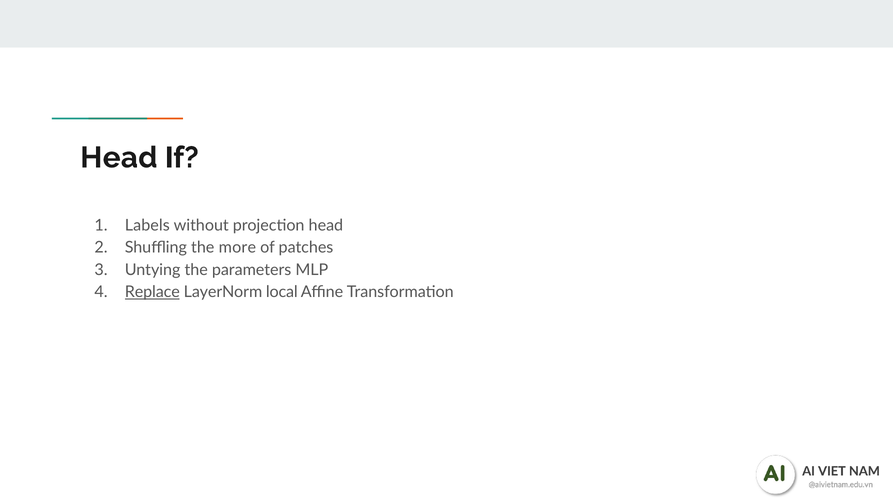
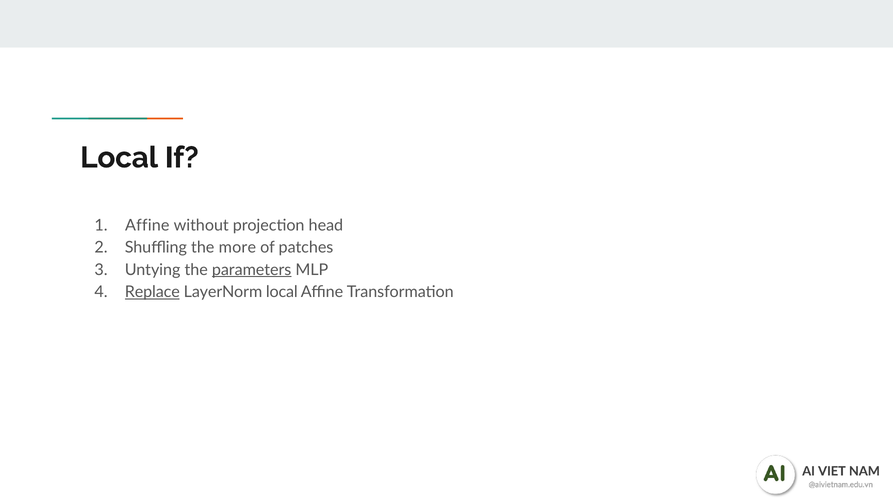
Head: Head -> Local (119, 158)
Labels: Labels -> Affine (147, 226)
parameters underline: none -> present (252, 270)
